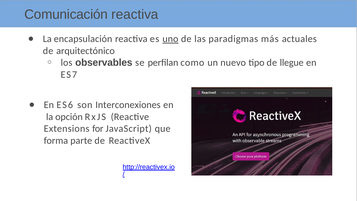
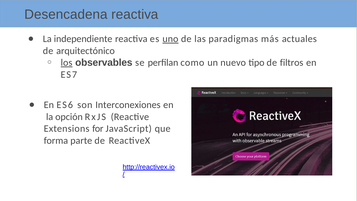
Comunicación: Comunicación -> Desencadena (66, 14)
encapsulación: encapsulación -> independiente (83, 39)
los underline: none -> present (67, 63)
llegue: llegue -> filtros (292, 63)
